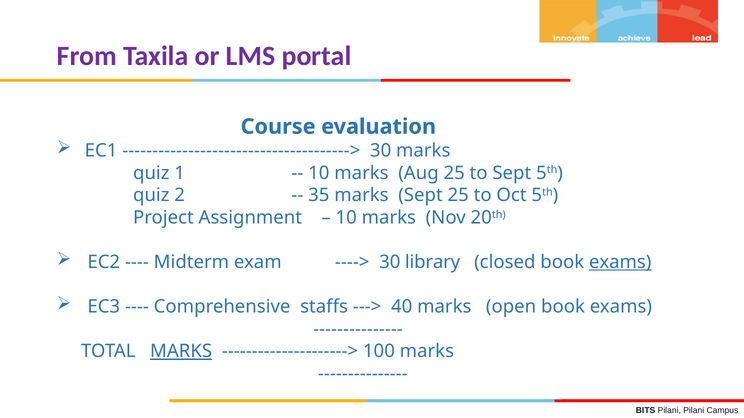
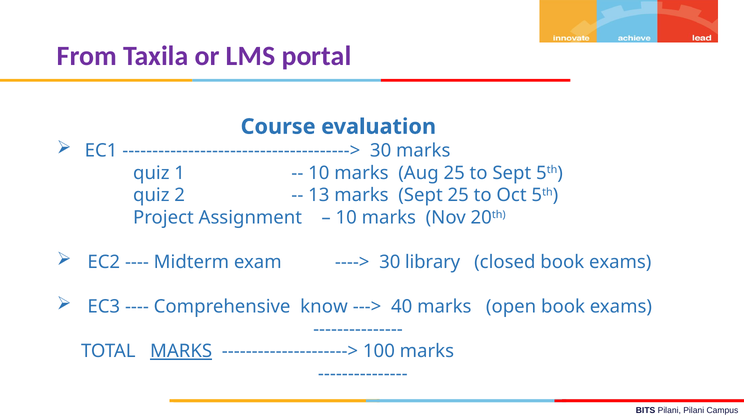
35: 35 -> 13 (319, 195)
exams underline: present -> none (620, 262)
staffs: staffs -> know (324, 307)
